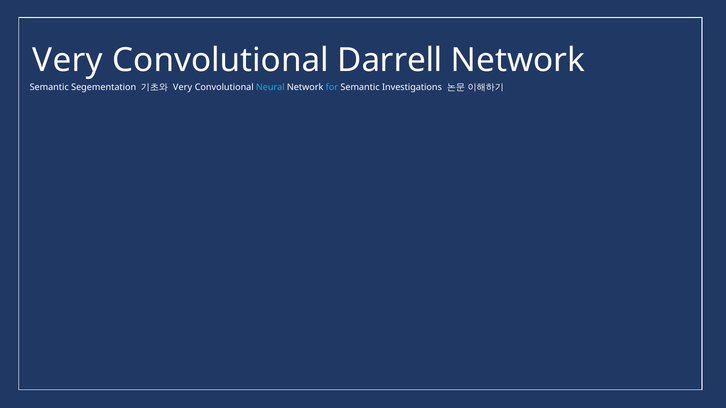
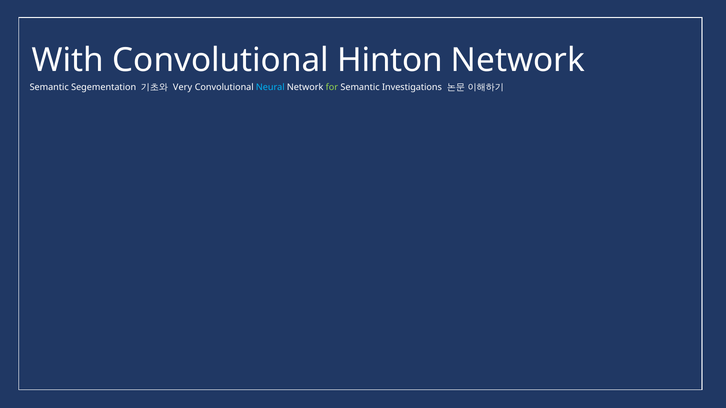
Very: Very -> With (68, 61)
Darrell: Darrell -> Hinton (390, 61)
for colour: light blue -> light green (332, 87)
